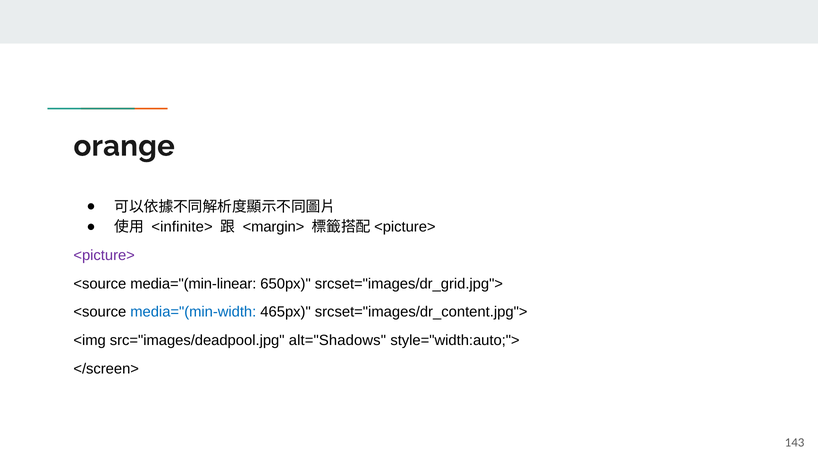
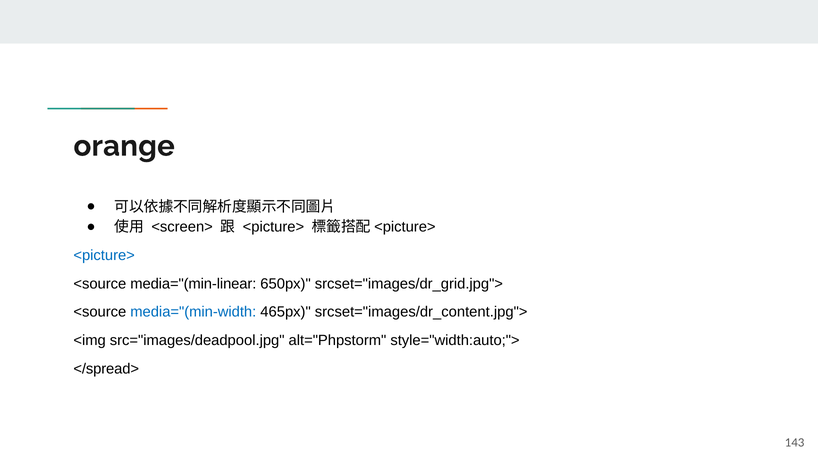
<infinite>: <infinite> -> <screen> (182, 227)
<margin>: <margin> -> <picture> (273, 227)
<picture> colour: purple -> blue (104, 255)
alt="Shadows: alt="Shadows -> alt="Phpstorm (337, 340)
</screen>: </screen> -> </spread> (106, 369)
